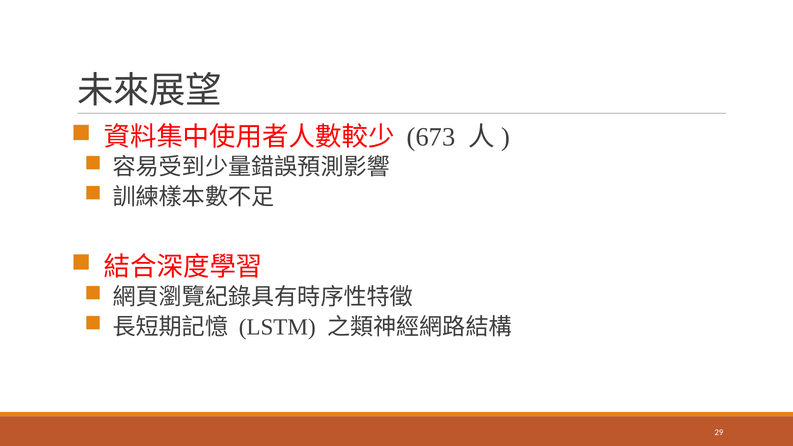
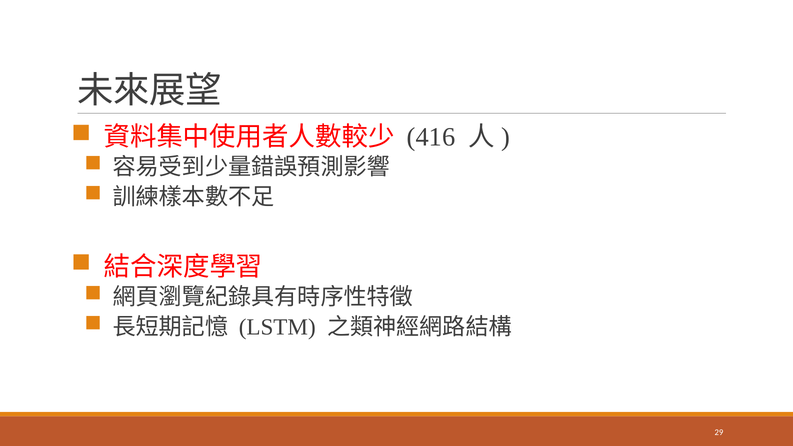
673: 673 -> 416 (431, 137)
